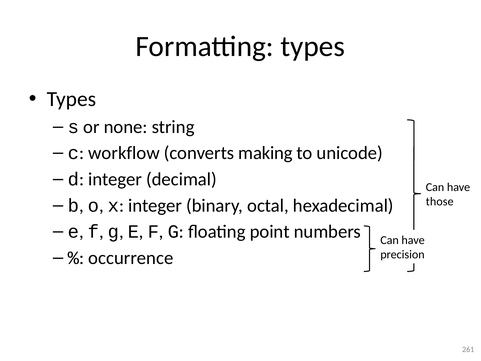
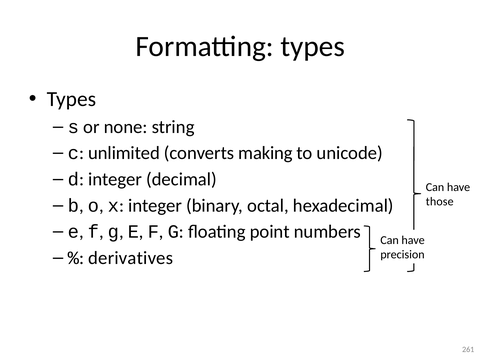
workflow: workflow -> unlimited (124, 153)
occurrence: occurrence -> derivatives (131, 258)
